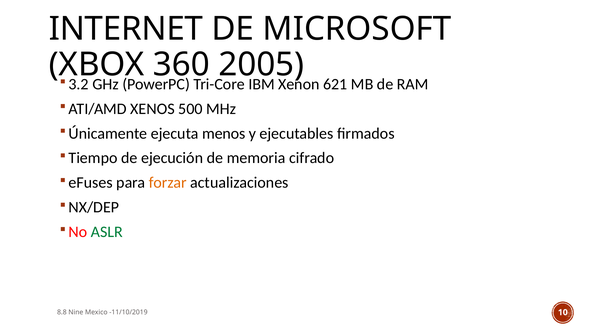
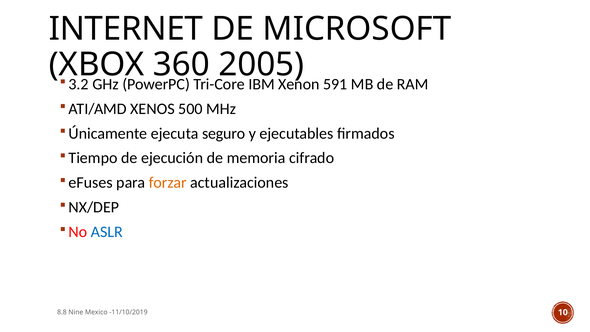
621: 621 -> 591 (335, 84)
menos: menos -> seguro (224, 133)
ASLR colour: green -> blue (107, 232)
